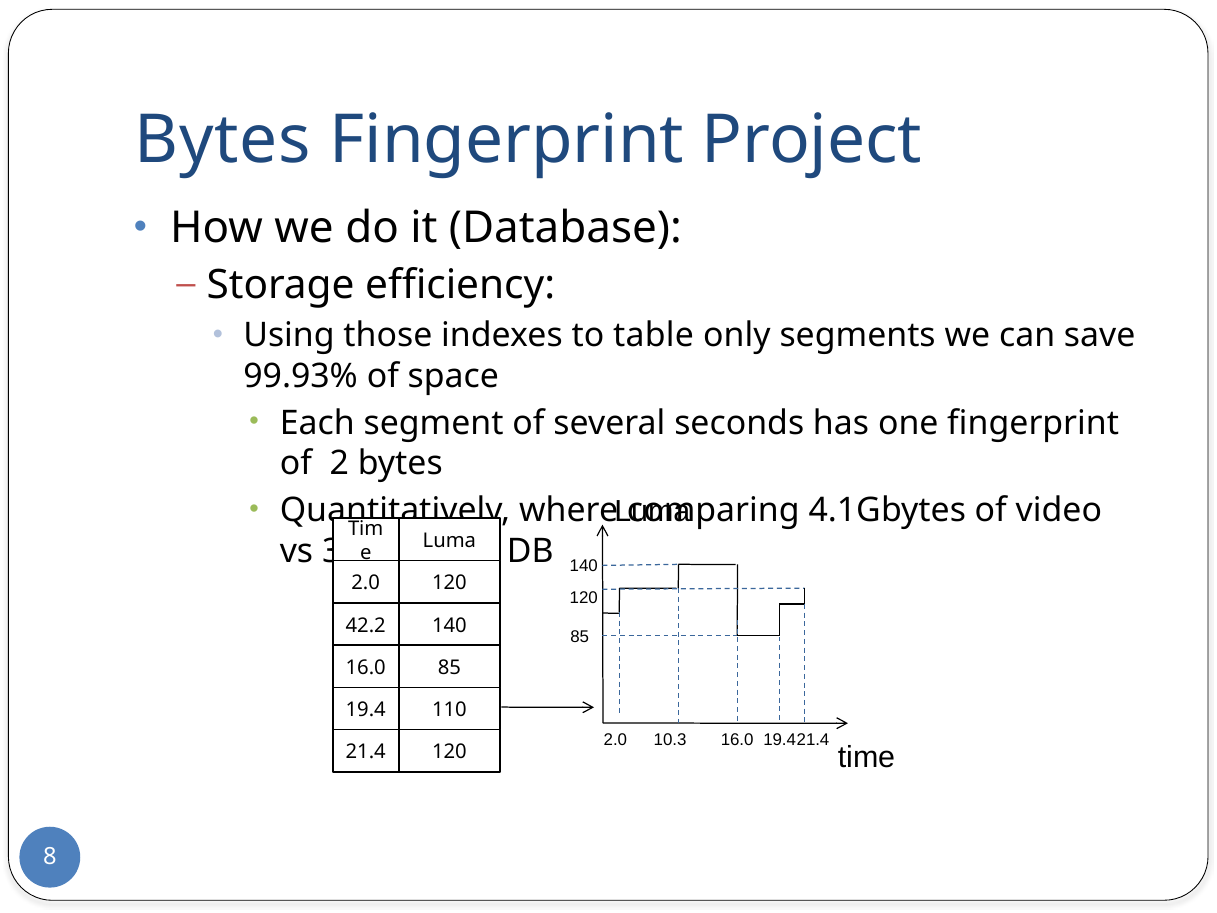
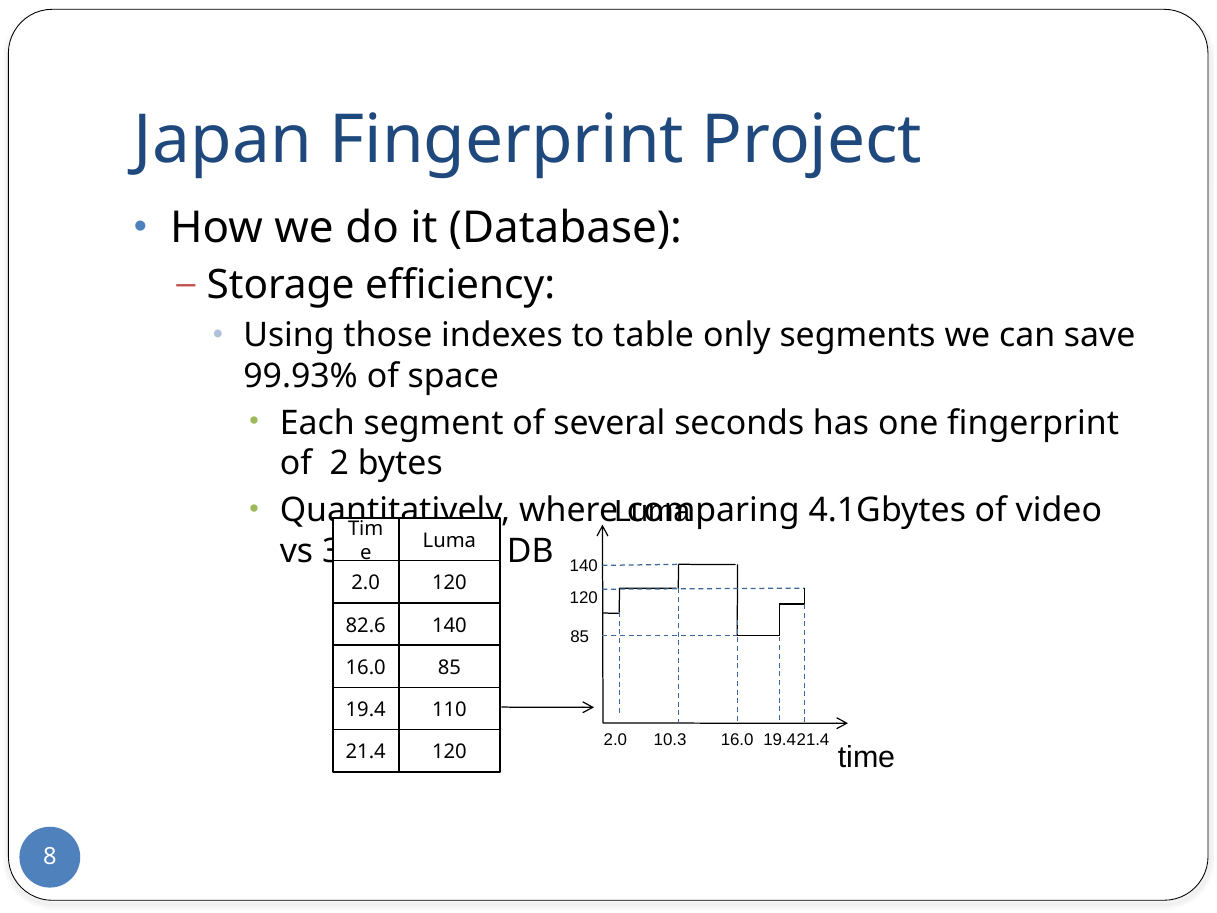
Bytes: Bytes -> Japan (223, 141)
42.2: 42.2 -> 82.6 (366, 625)
